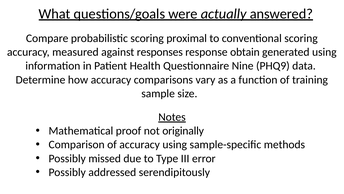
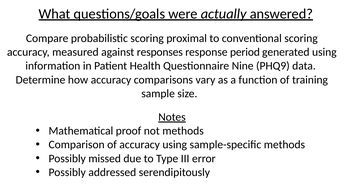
obtain: obtain -> period (245, 52)
not originally: originally -> methods (183, 131)
